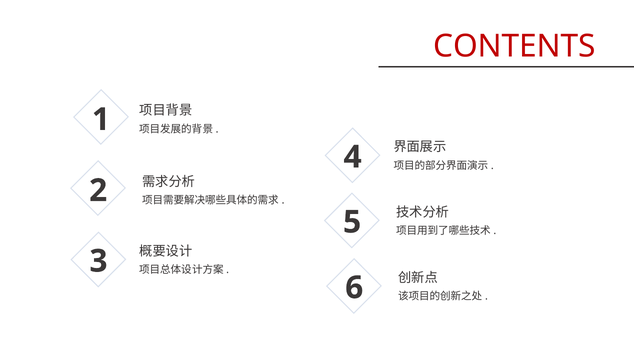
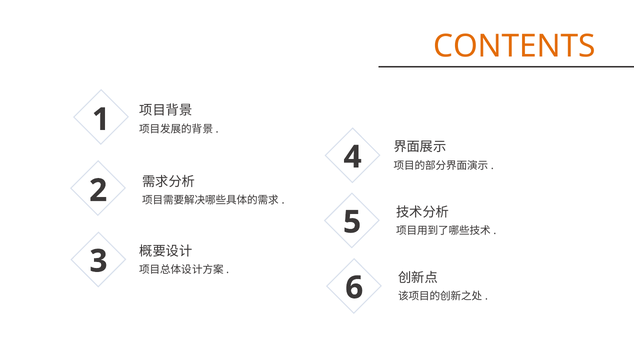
CONTENTS colour: red -> orange (515, 46)
